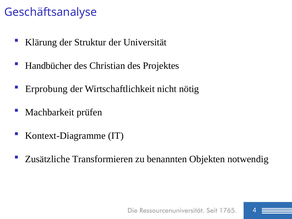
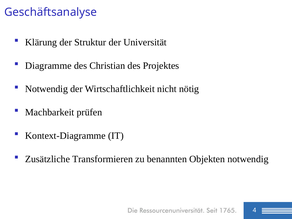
Handbücher: Handbücher -> Diagramme (48, 66)
Erprobung: Erprobung -> Notwendig (47, 89)
